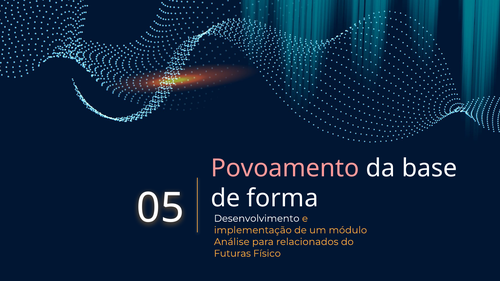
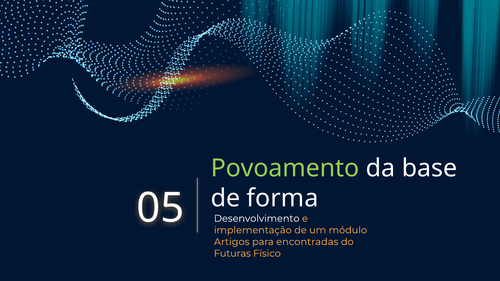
Povoamento colour: pink -> light green (285, 168)
Análise: Análise -> Artigos (232, 242)
relacionados: relacionados -> encontradas (307, 242)
